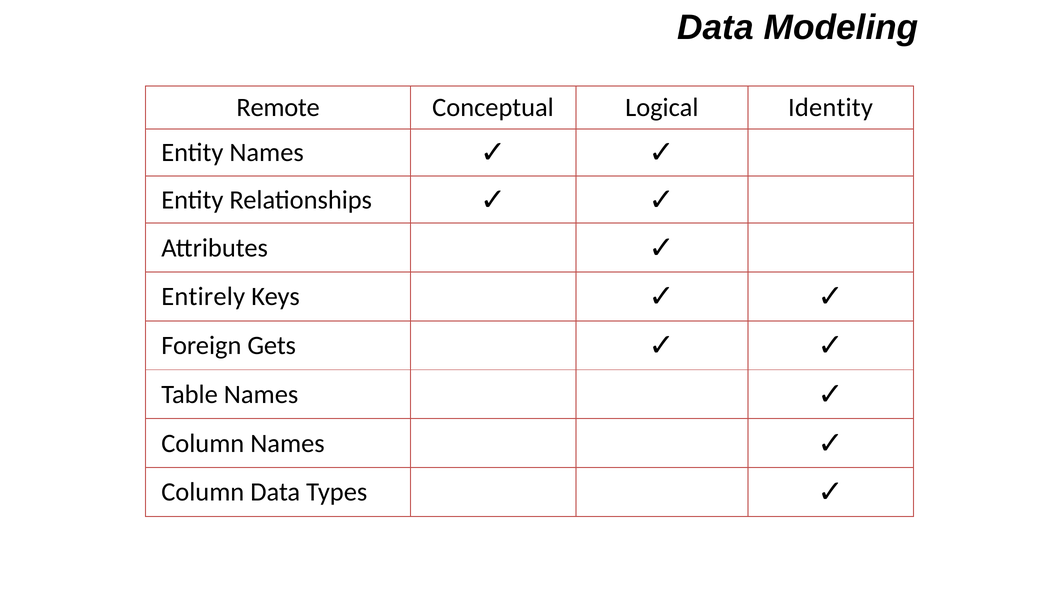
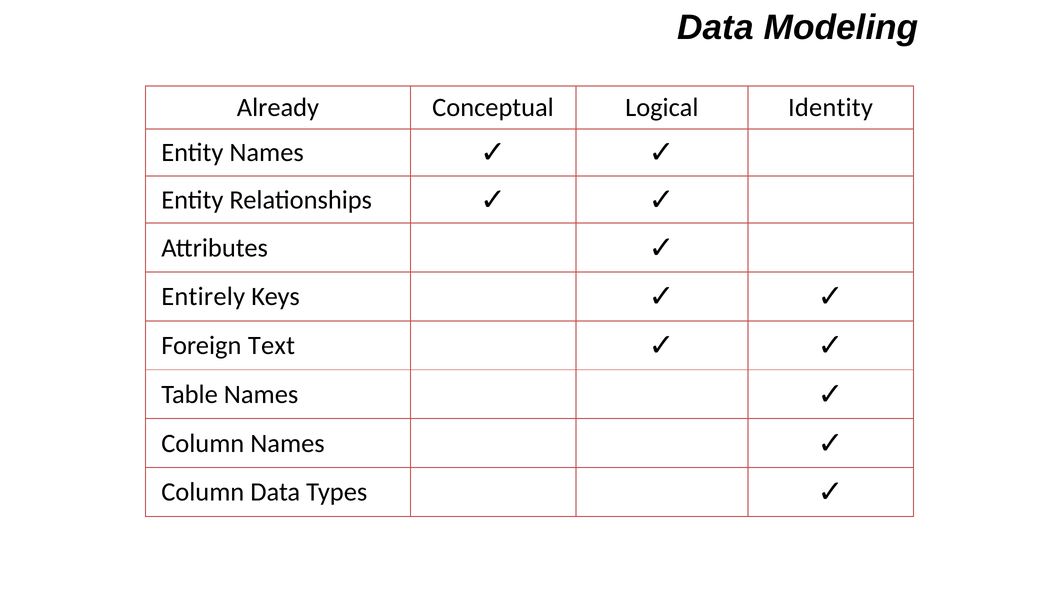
Remote: Remote -> Already (278, 108)
Gets: Gets -> Text (271, 345)
